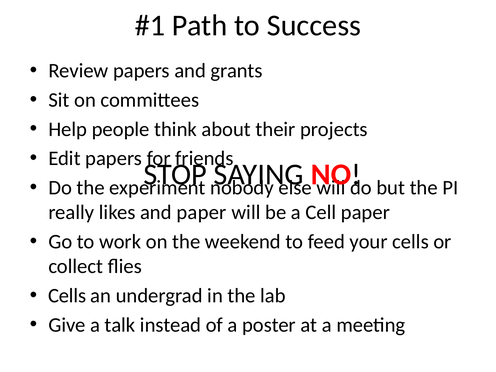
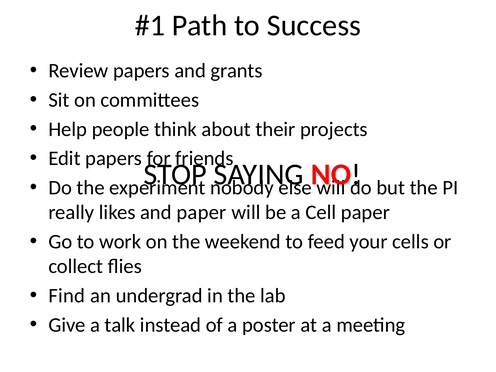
Cells: Cells -> Find (67, 296)
